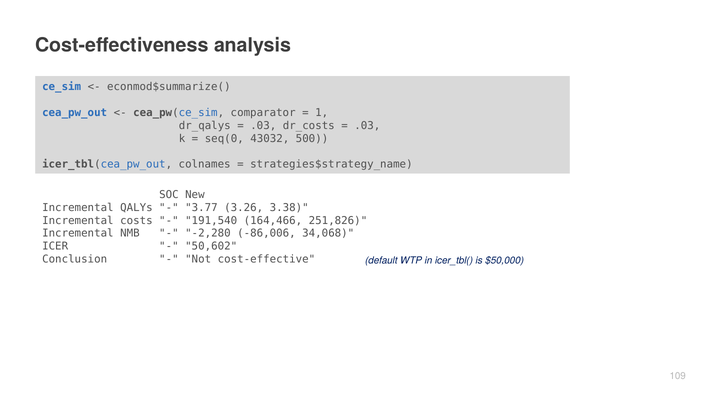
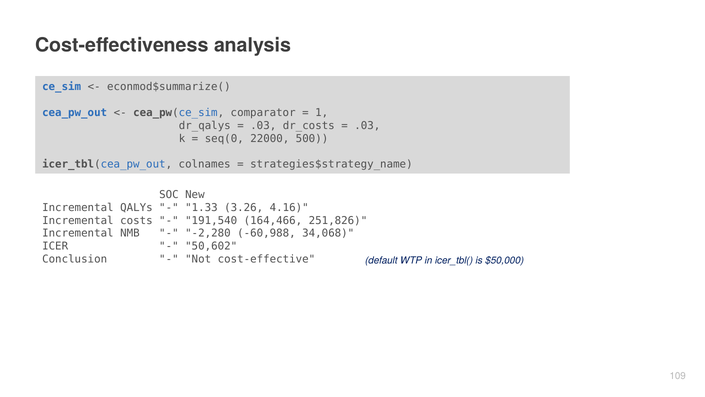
43032: 43032 -> 22000 (270, 138)
3.77: 3.77 -> 1.33 (201, 207)
3.38: 3.38 -> 4.16 (289, 207)
-86,006: -86,006 -> -60,988 (266, 233)
